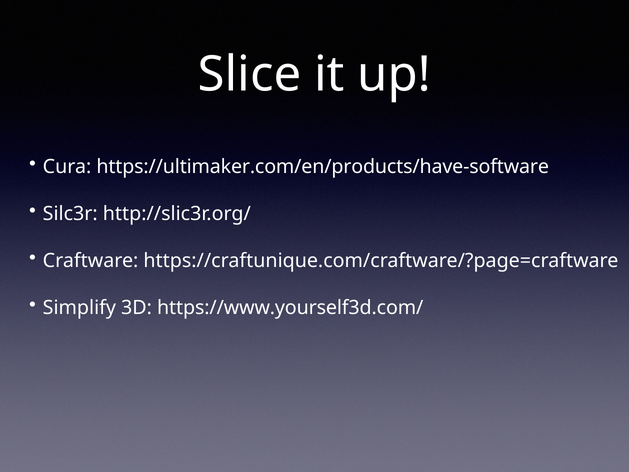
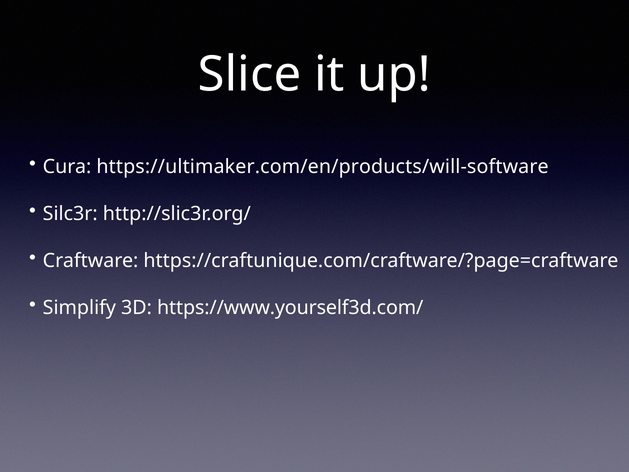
https://ultimaker.com/en/products/have-software: https://ultimaker.com/en/products/have-software -> https://ultimaker.com/en/products/will-software (323, 167)
